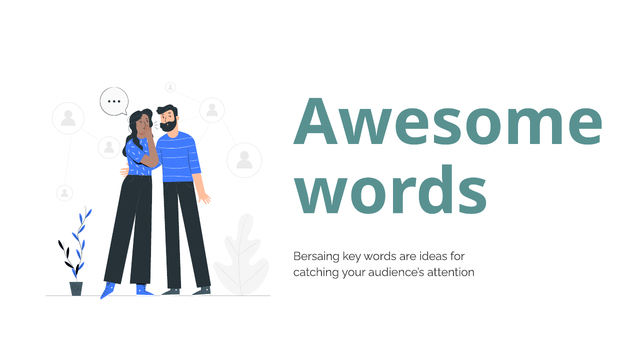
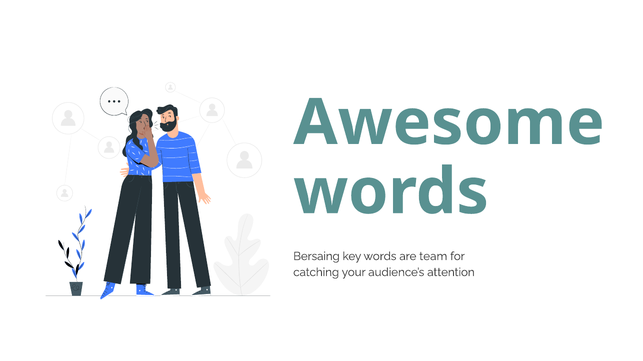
ideas: ideas -> team (433, 257)
